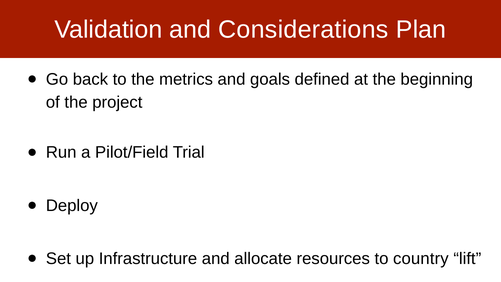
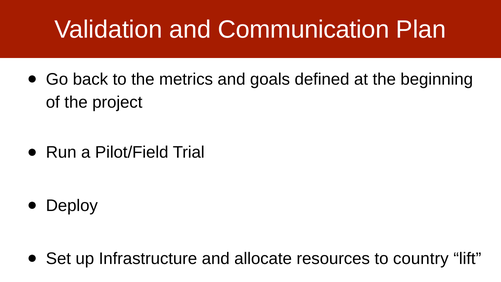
Considerations: Considerations -> Communication (304, 30)
